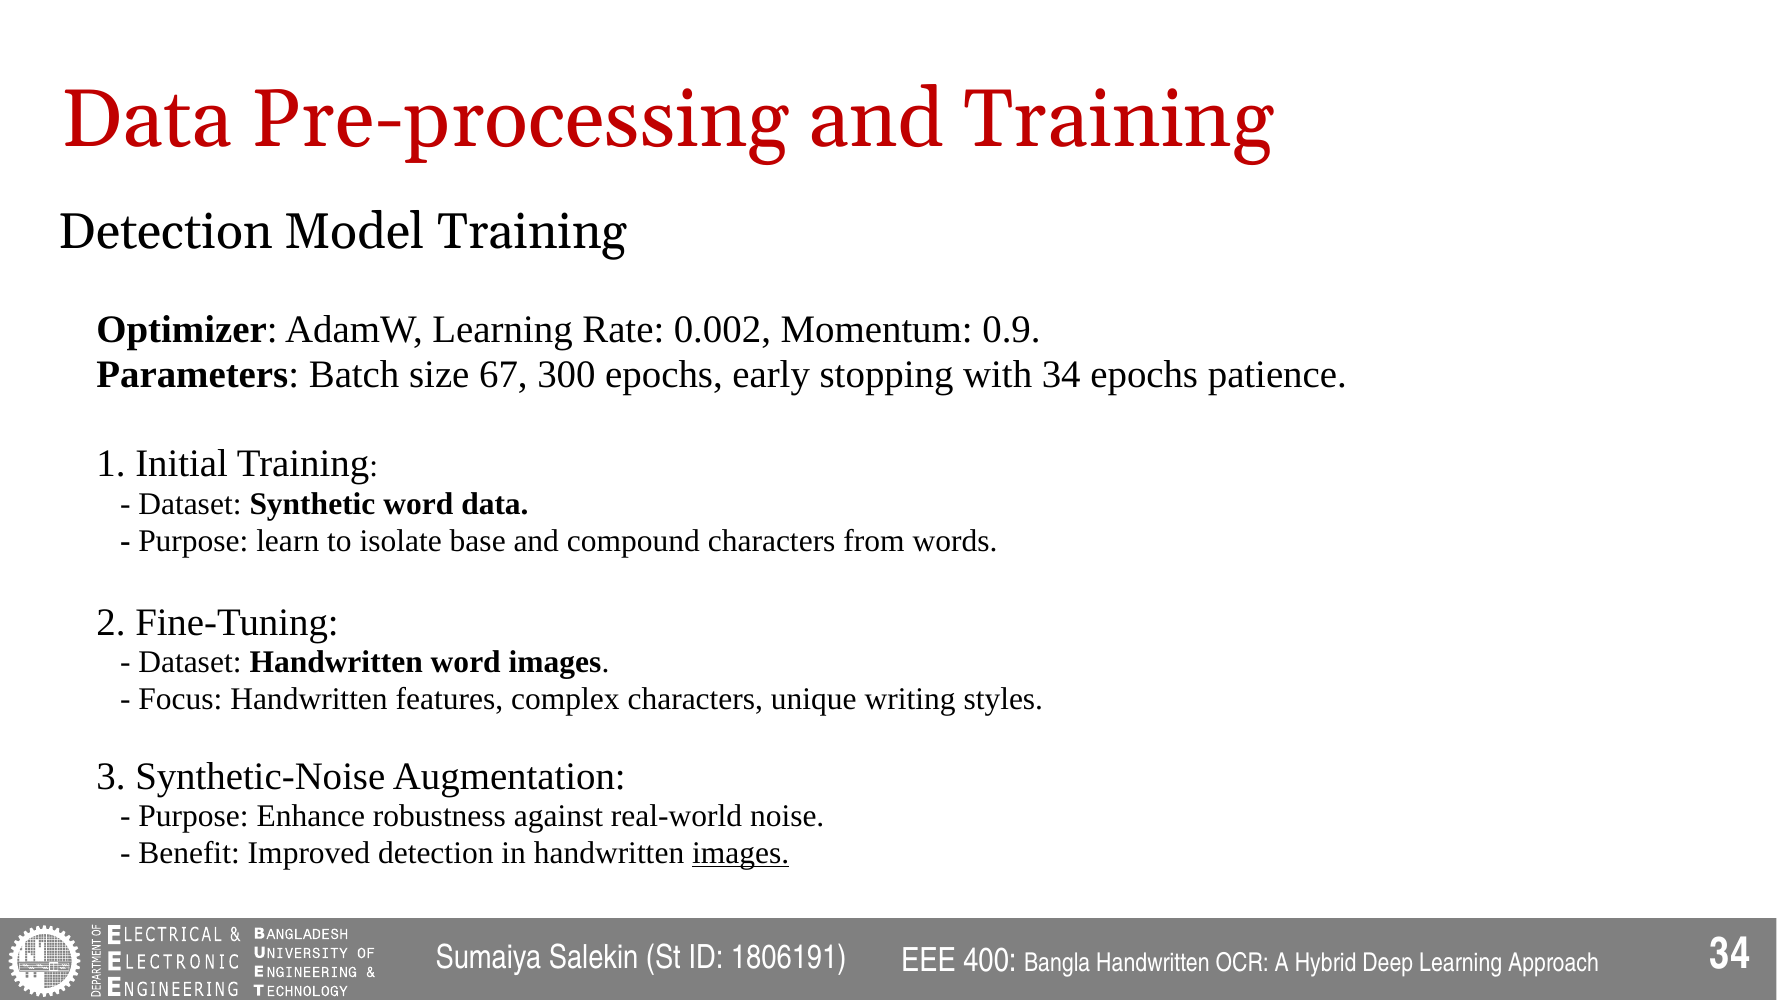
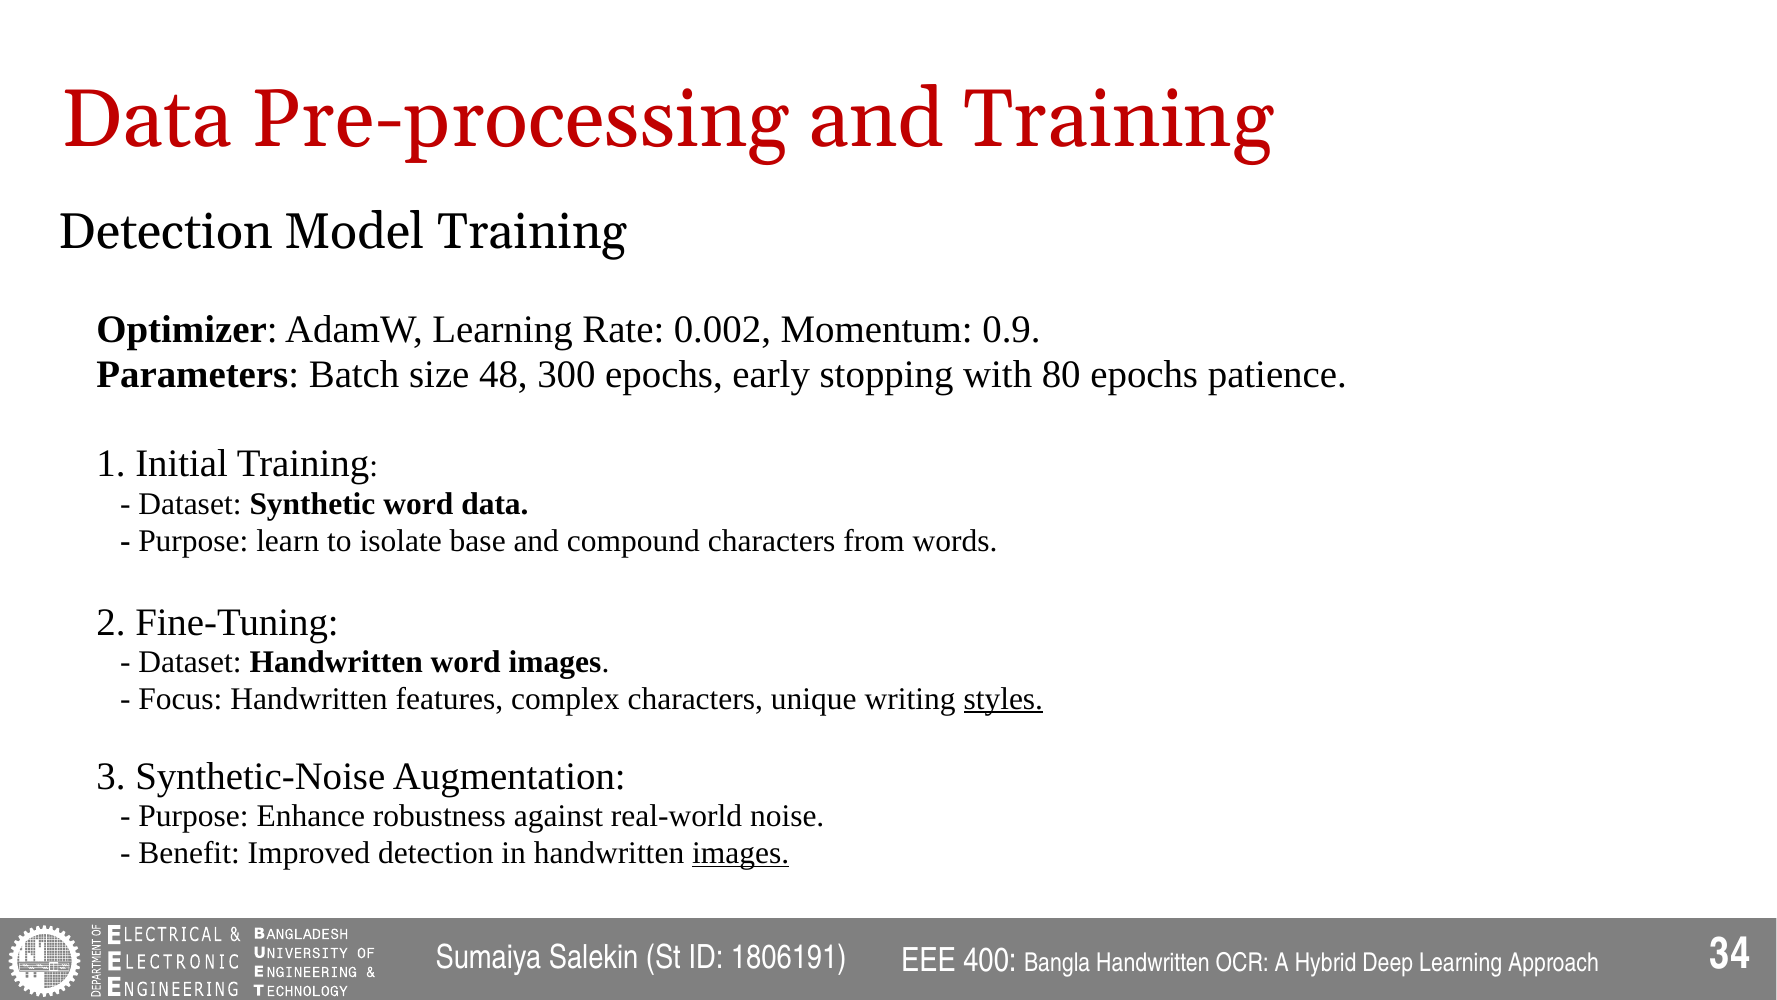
67: 67 -> 48 (503, 374)
with 34: 34 -> 80 (1061, 374)
styles underline: none -> present (1003, 699)
